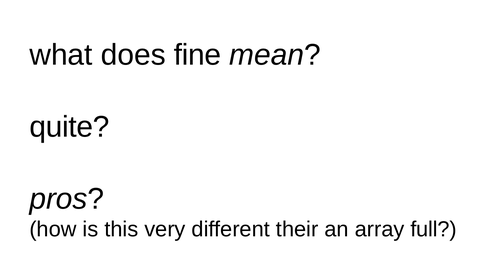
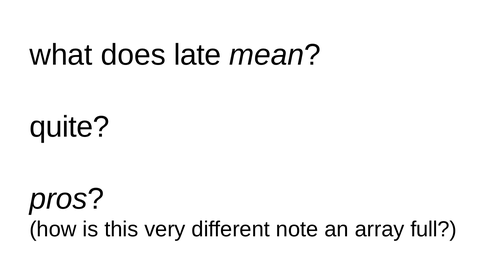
fine: fine -> late (198, 55)
their: their -> note (297, 229)
